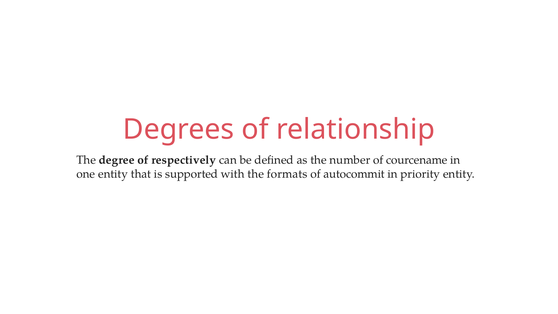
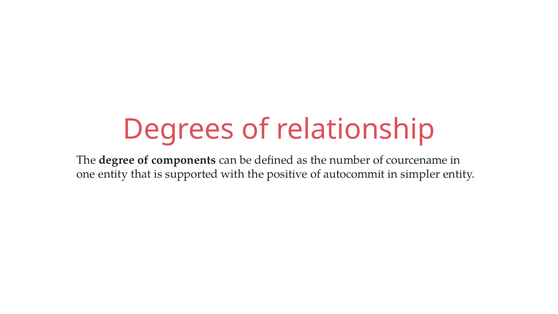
respectively: respectively -> components (184, 160)
formats: formats -> positive (287, 174)
priority: priority -> simpler (420, 174)
